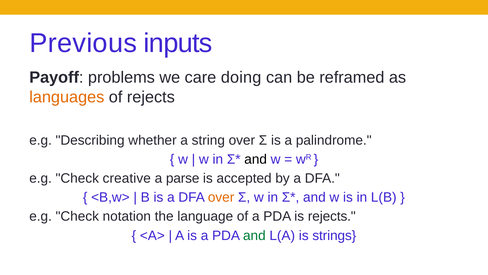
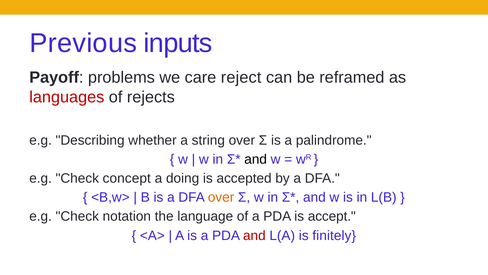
doing: doing -> reject (241, 77)
languages colour: orange -> red (67, 97)
creative: creative -> concept (127, 178)
parse: parse -> doing (183, 178)
is rejects: rejects -> accept (332, 216)
and colour: green -> red (254, 235)
strings: strings -> finitely (334, 235)
